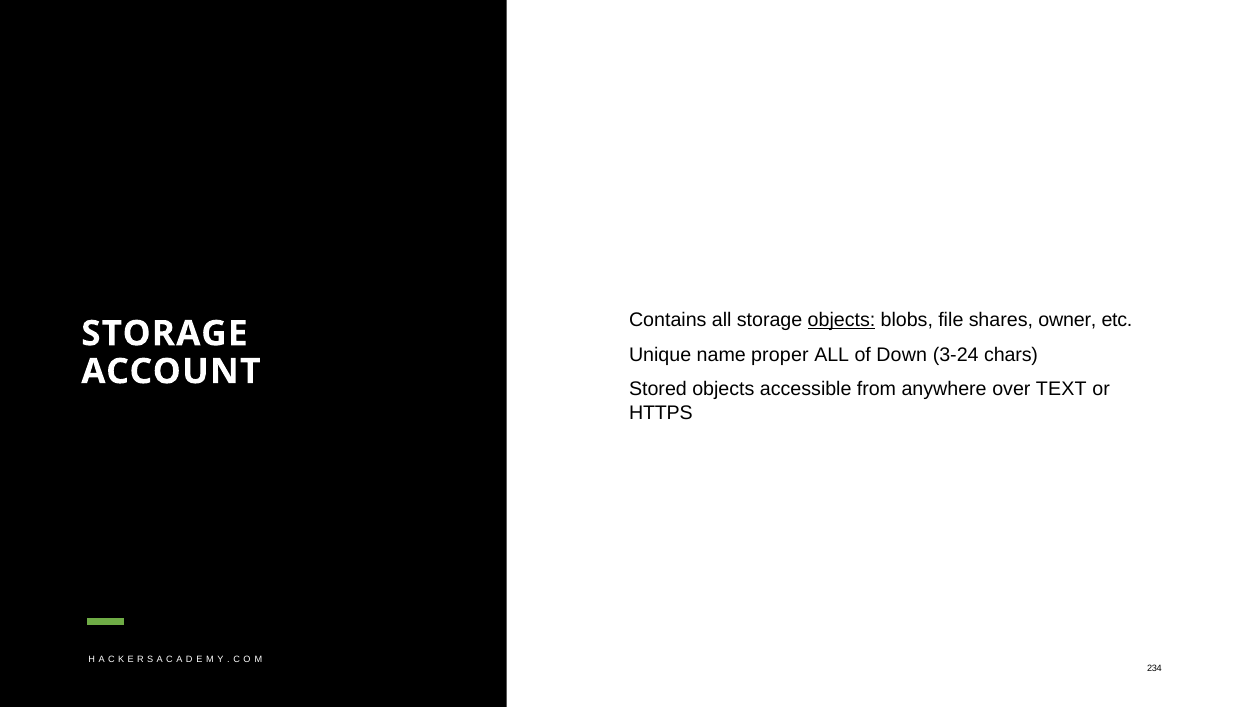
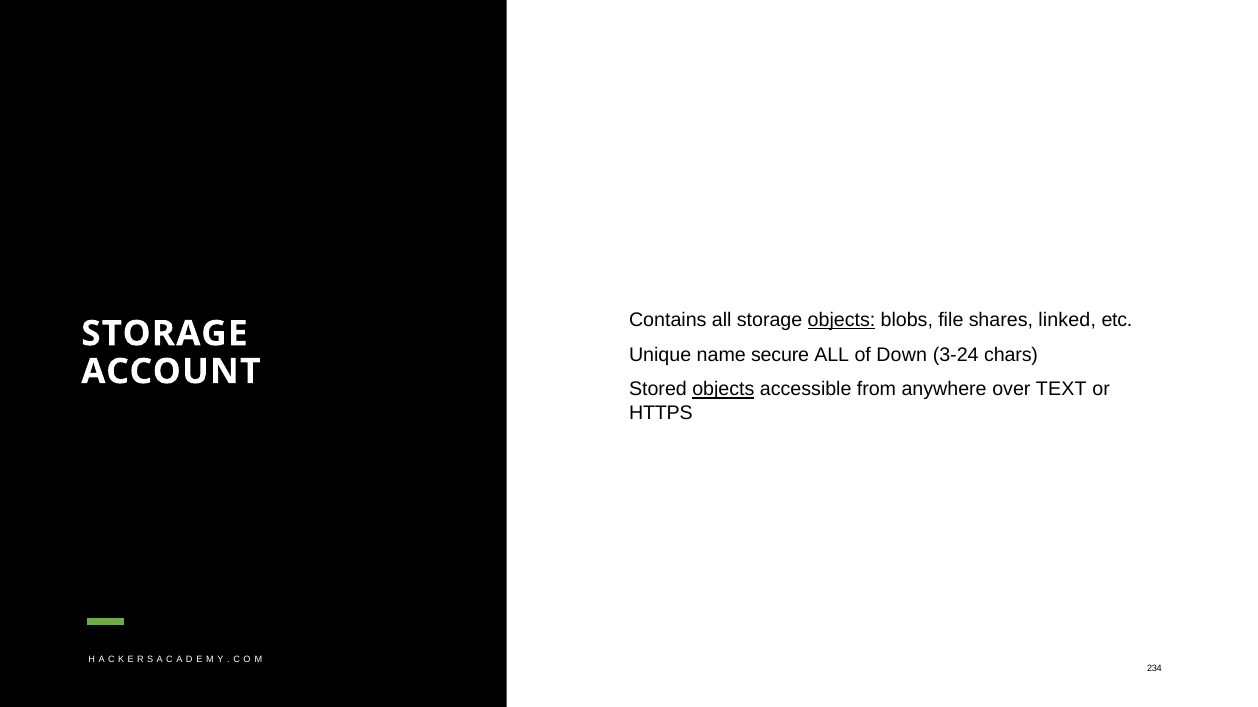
owner: owner -> linked (1067, 321)
proper: proper -> secure (780, 355)
objects underline: none -> present (723, 390)
